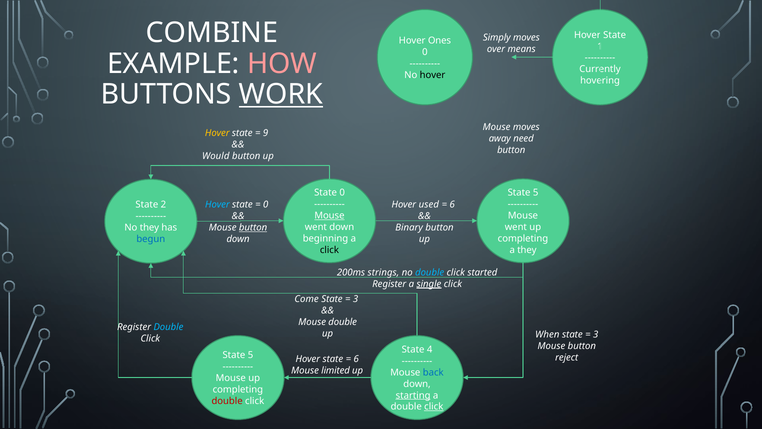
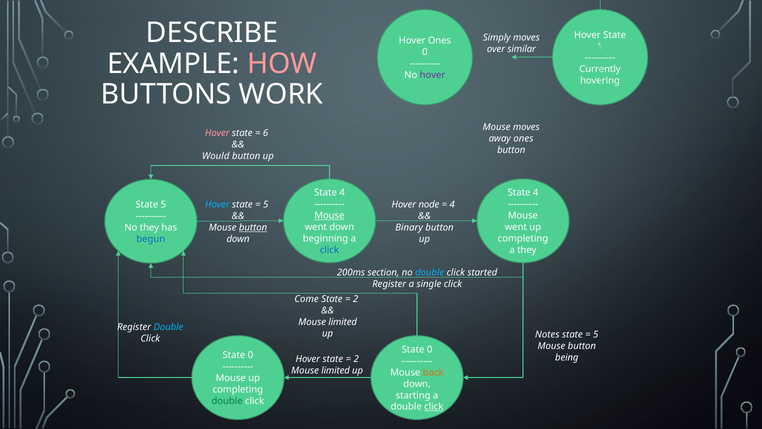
COMBINE: COMBINE -> DESCRIBE (212, 33)
means: means -> similar (522, 49)
hover colour: black -> purple (433, 75)
WORK underline: present -> none (281, 94)
Hover colour: yellow -> pink (217, 133)
9: 9 -> 6 (266, 133)
away need: need -> ones (523, 139)
0: 0 -> 4 (342, 193)
5: 5 -> 4 (536, 193)
0: 0 -> 5 (266, 204)
used: used -> node (429, 204)
6: 6 -> 4 (452, 204)
State 2: 2 -> 5 (163, 205)
click colour: black -> blue (329, 250)
strings: strings -> section (383, 272)
single underline: present -> none (429, 284)
3: 3 -> 2 (356, 299)
double: double -> limited (343, 322)
When: When -> Notes (547, 334)
3: 3 -> 5 (596, 334)
4: 4 -> 0 (430, 349)
5: 5 -> 0 (251, 355)
reject: reject -> being (567, 357)
6: 6 -> 2 (356, 359)
back colour: blue -> orange (433, 372)
starting underline: present -> none (413, 395)
double colour: red -> green (227, 401)
